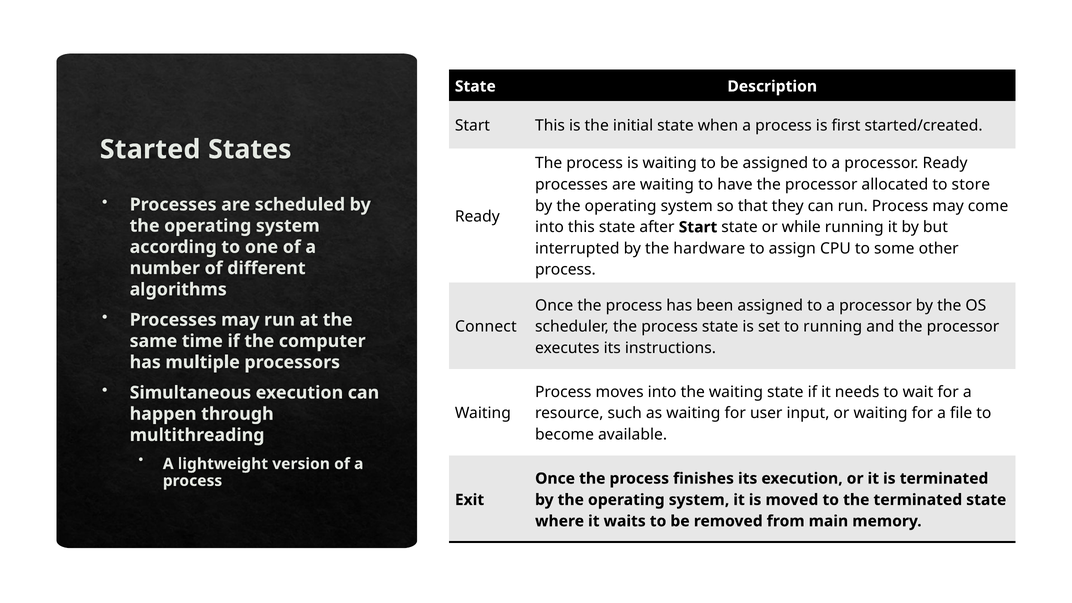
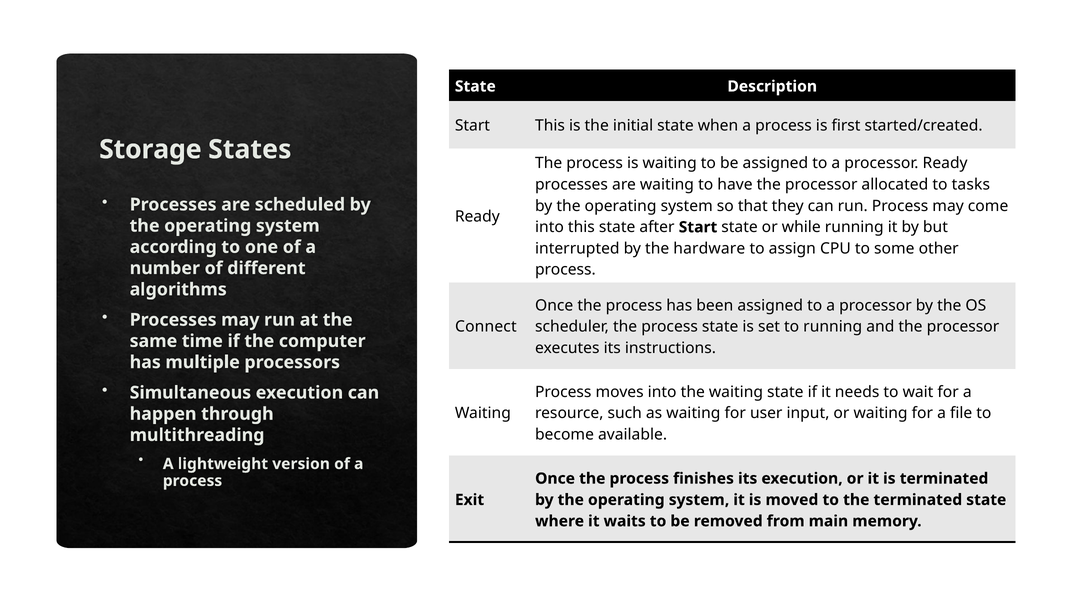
Started: Started -> Storage (150, 149)
store: store -> tasks (971, 185)
